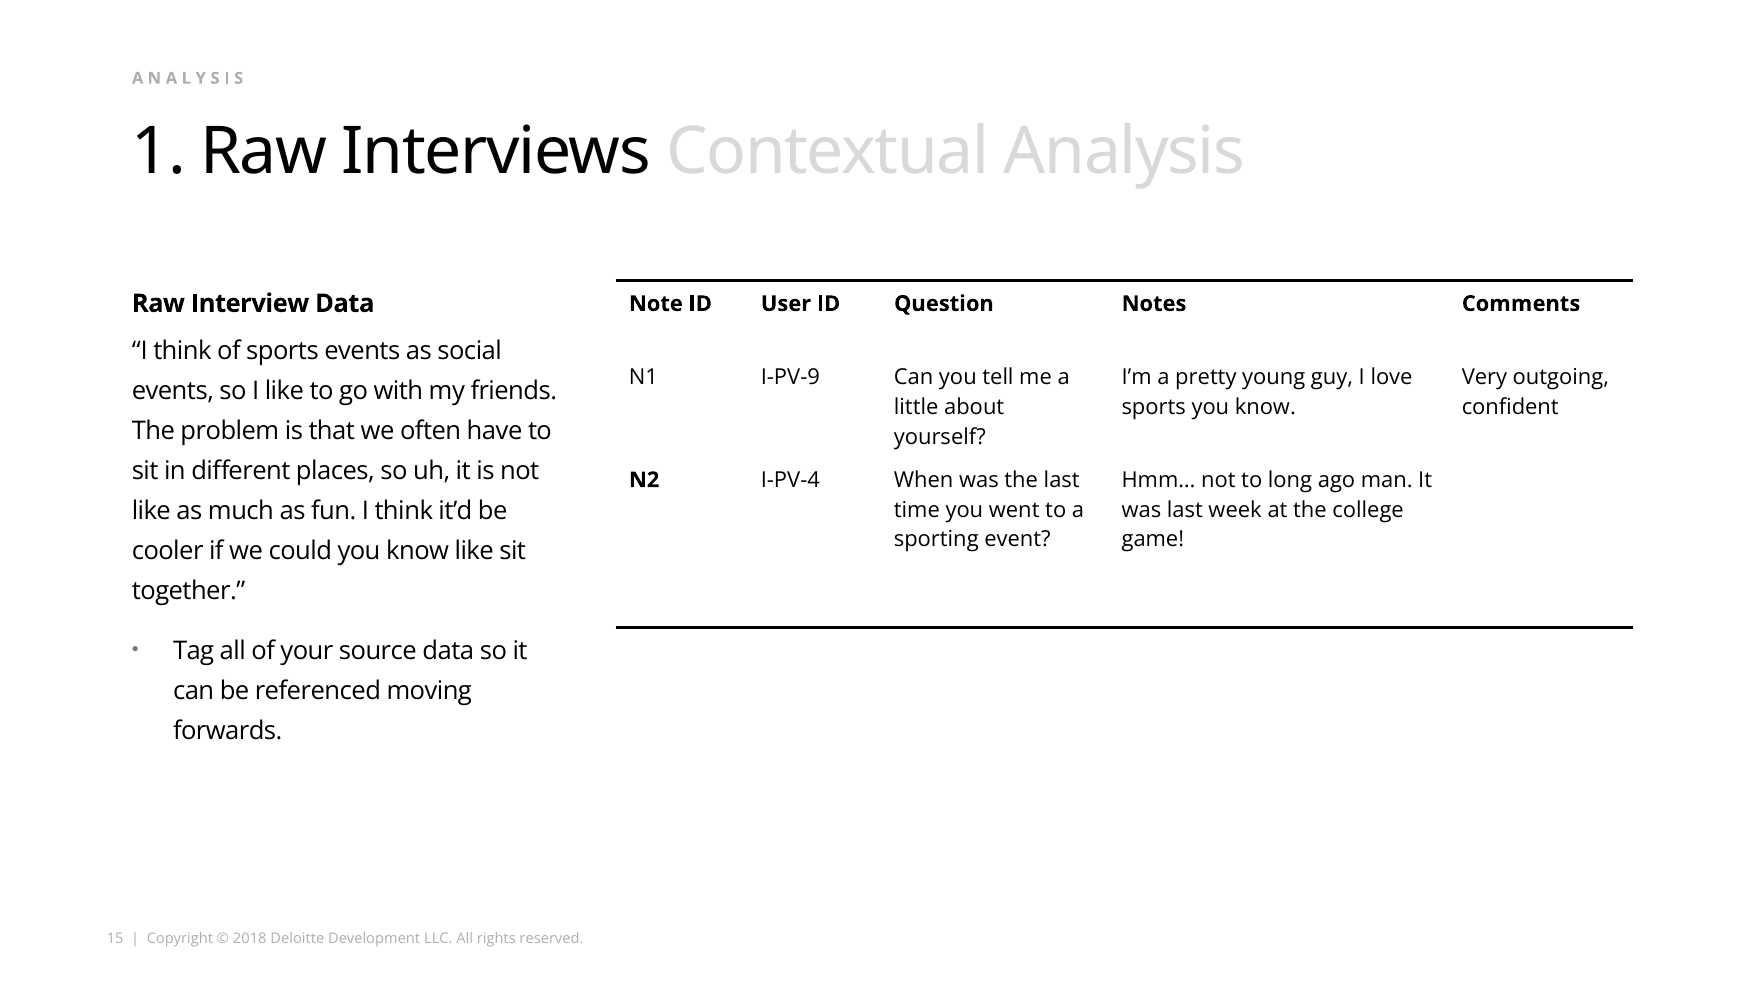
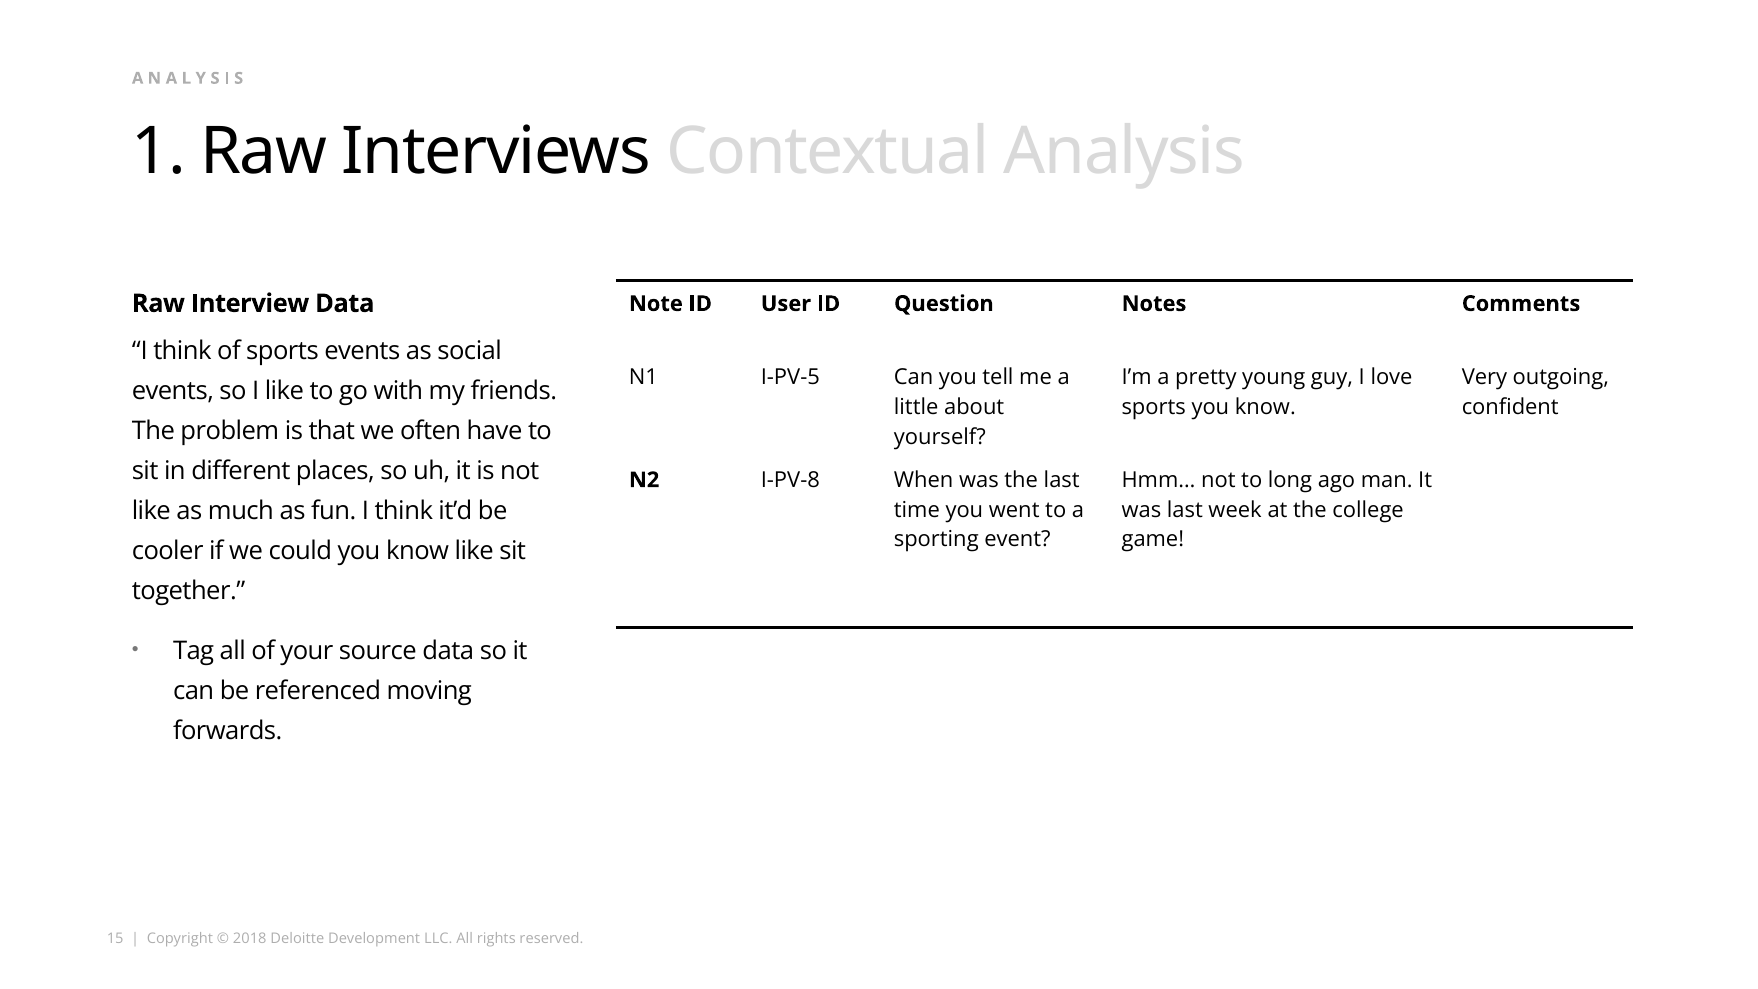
I-PV-9: I-PV-9 -> I-PV-5 (790, 377)
I-PV-4: I-PV-4 -> I-PV-8 (790, 480)
